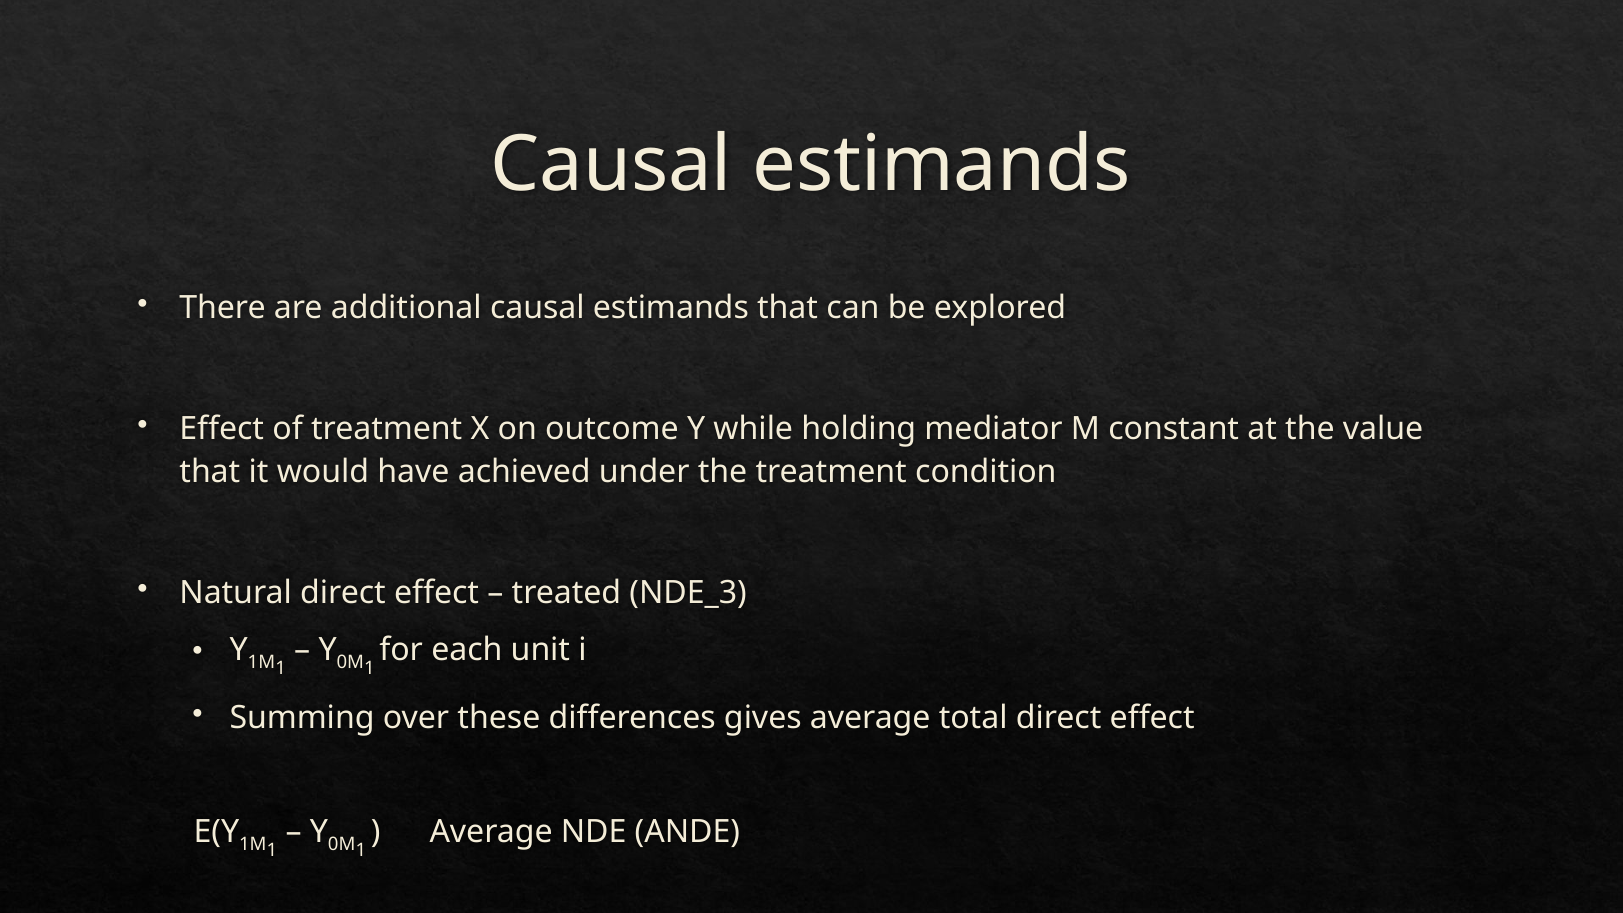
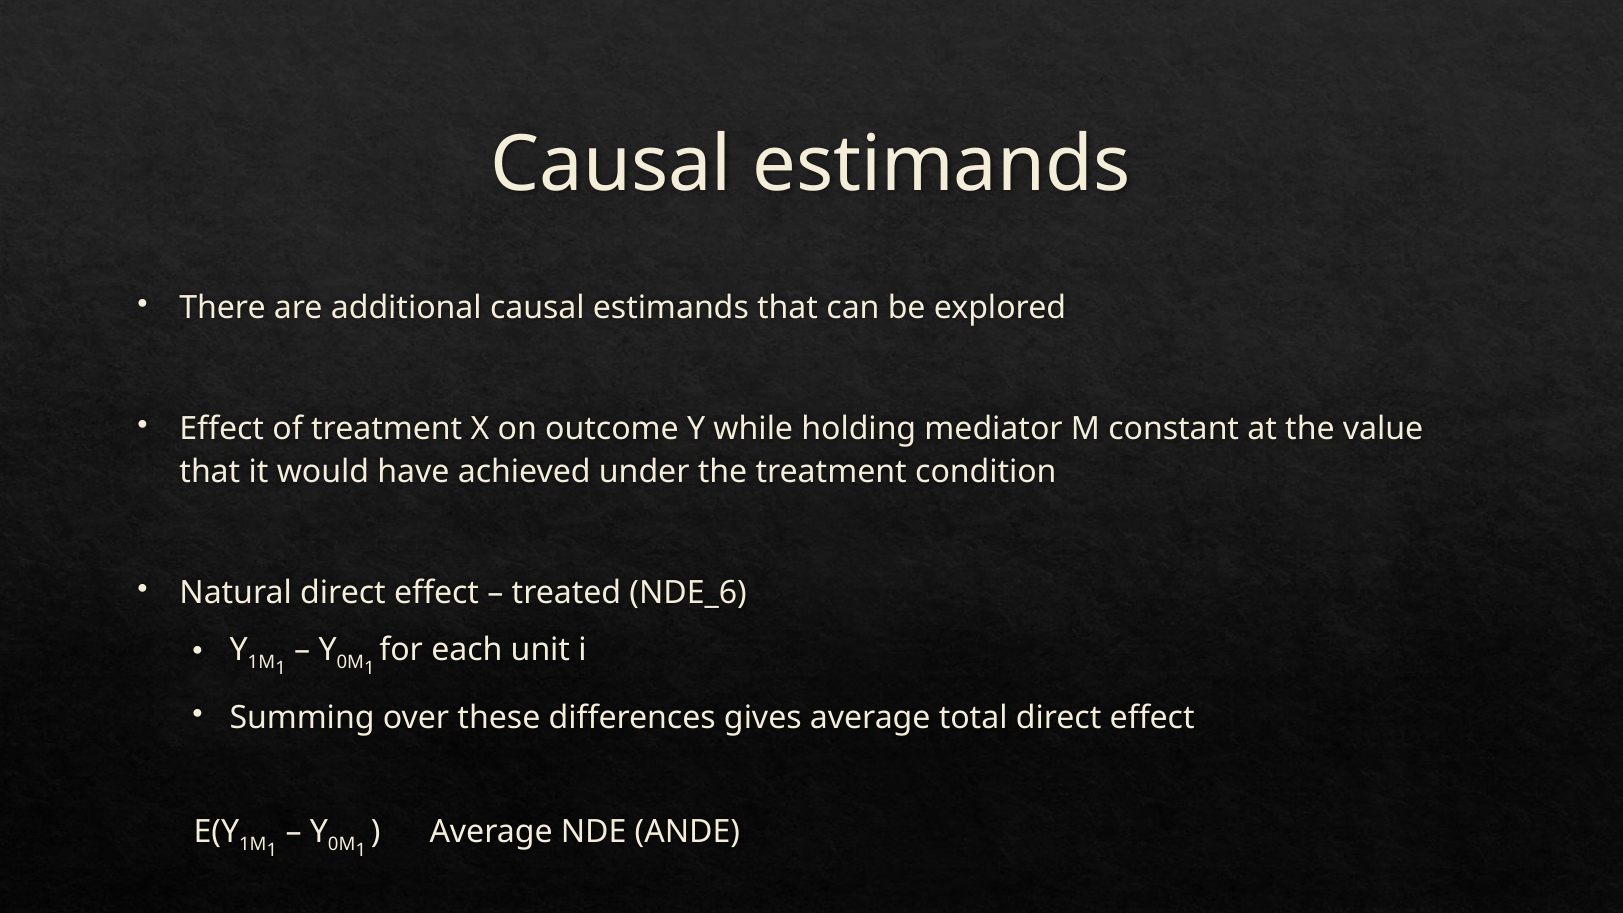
NDE_3: NDE_3 -> NDE_6 (688, 593)
